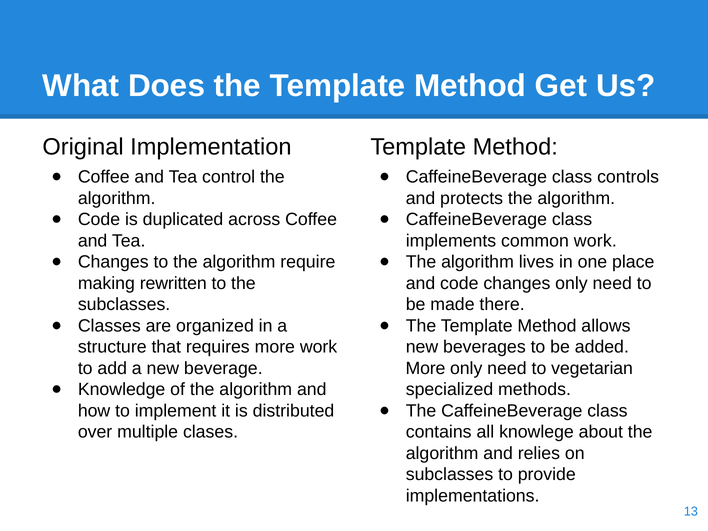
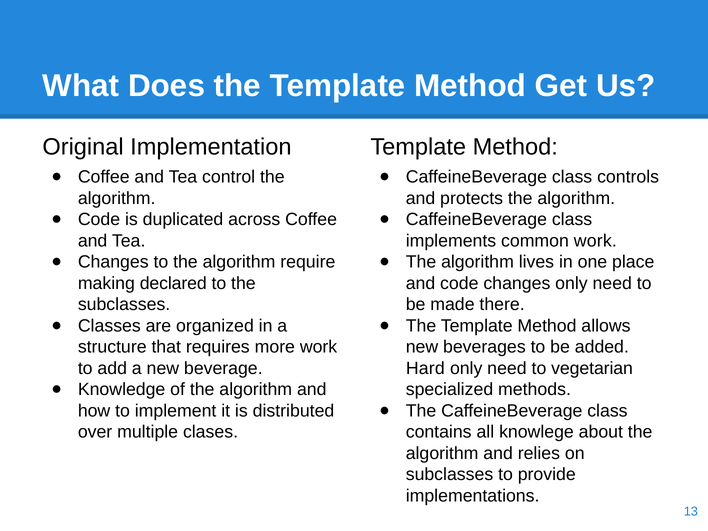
rewritten: rewritten -> declared (173, 283)
More: More -> Hard (425, 368)
